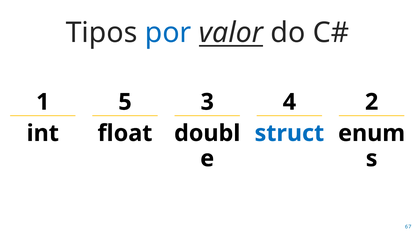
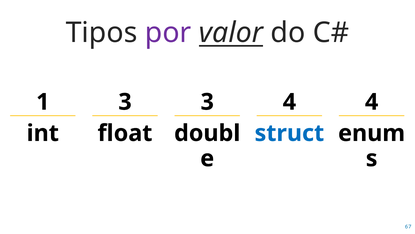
por colour: blue -> purple (168, 33)
1 5: 5 -> 3 (125, 102)
4 2: 2 -> 4 (372, 102)
